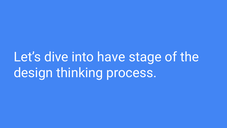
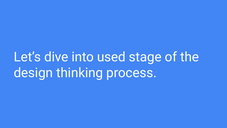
have: have -> used (111, 57)
